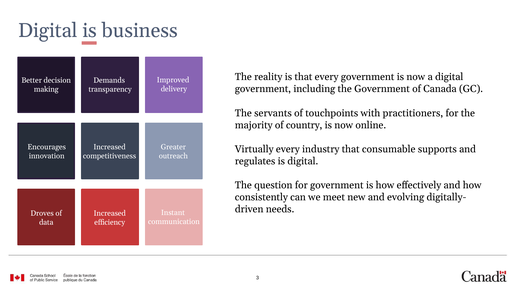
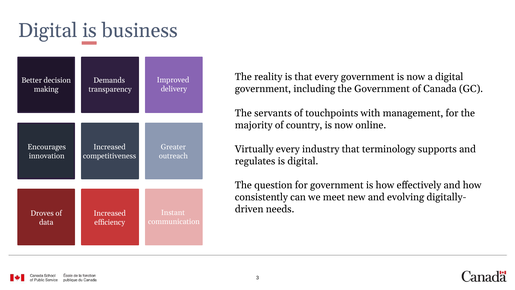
practitioners: practitioners -> management (413, 113)
consumable: consumable -> terminology (389, 149)
